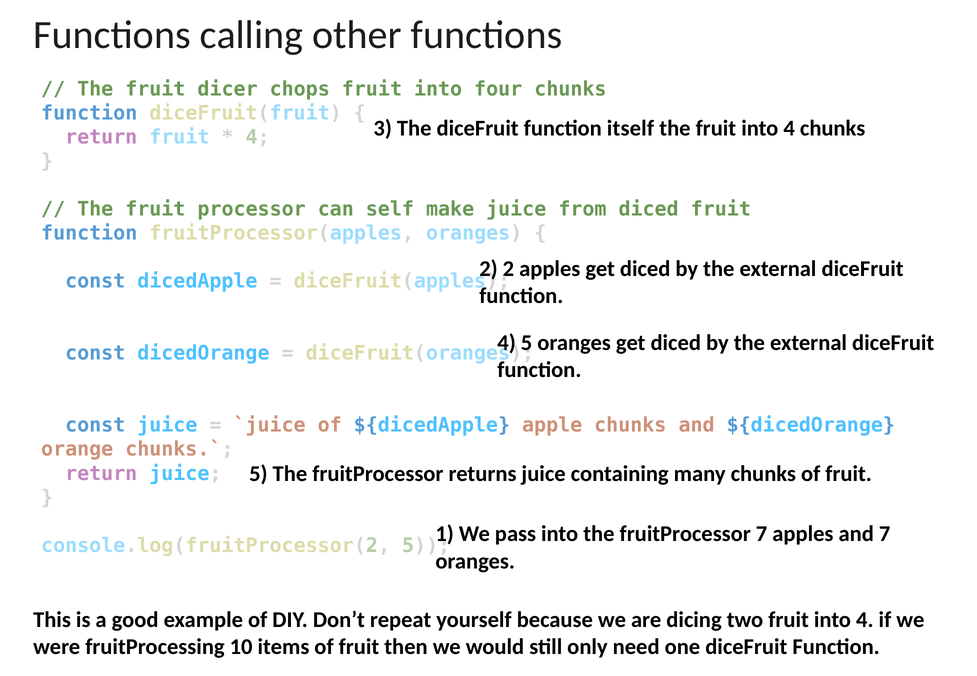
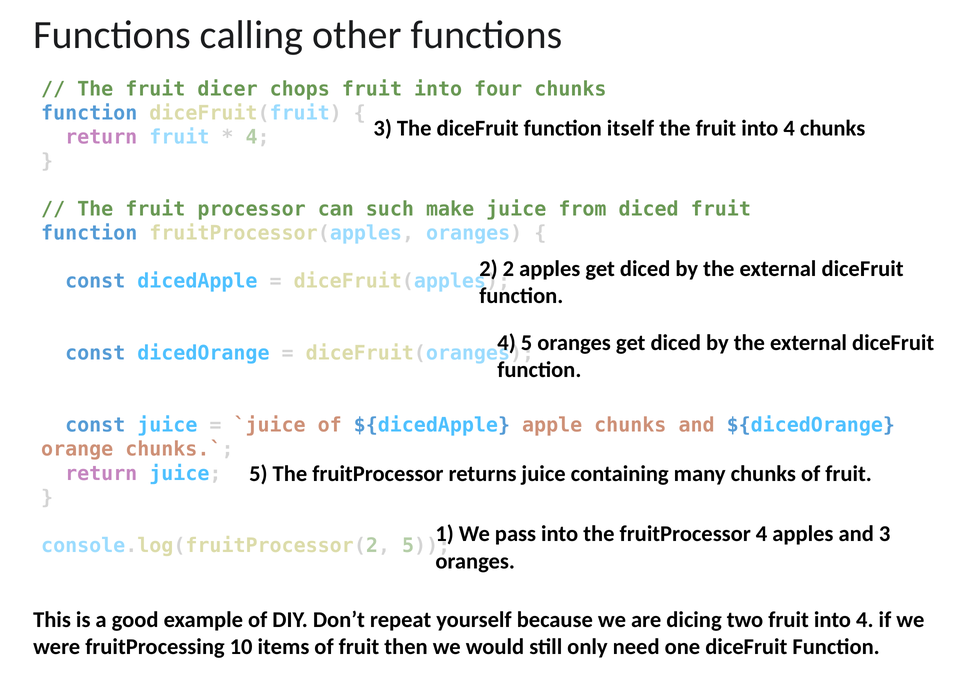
self: self -> such (390, 209)
fruitProcessor 7: 7 -> 4 (762, 534)
and 7: 7 -> 3 (885, 534)
